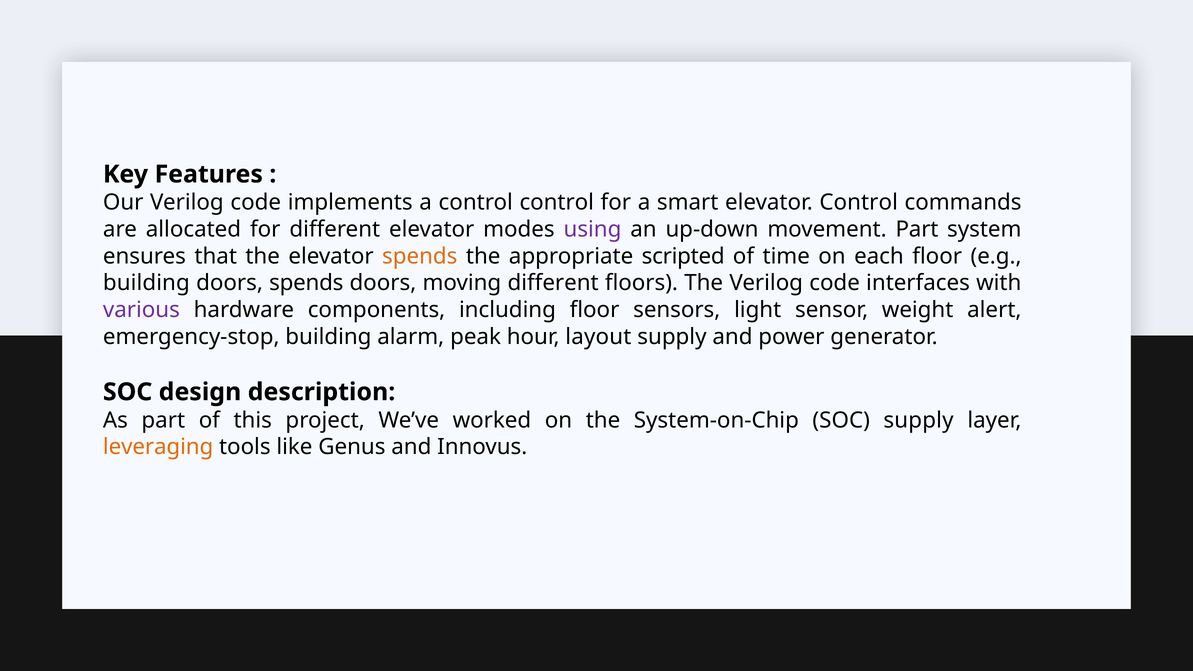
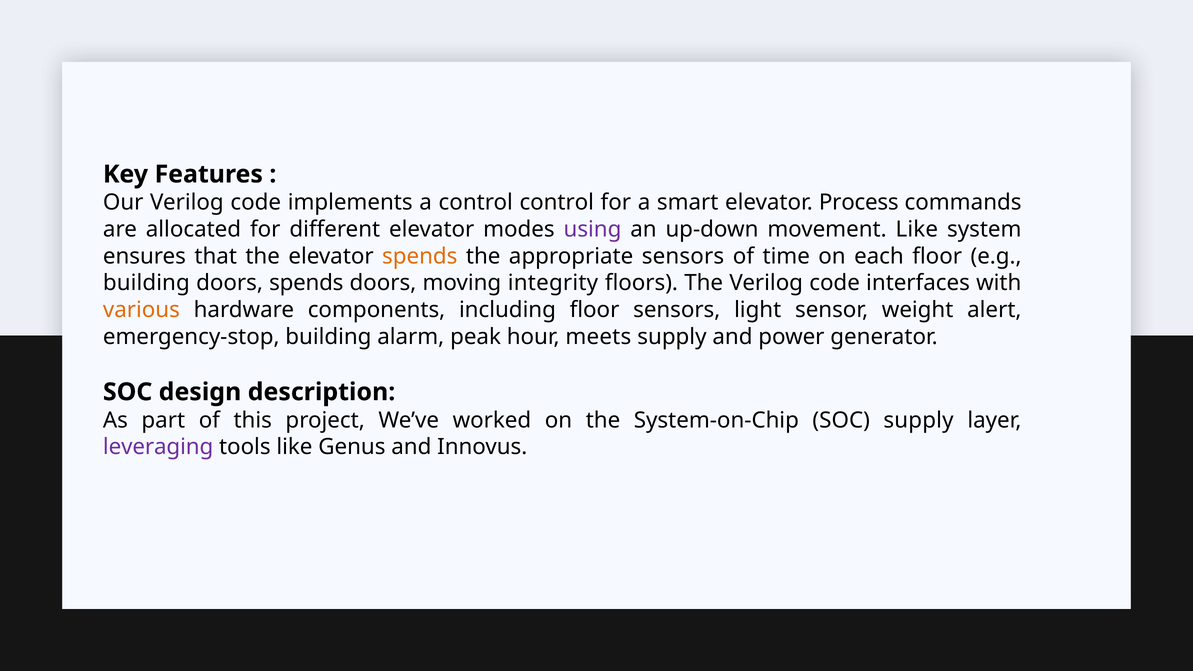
elevator Control: Control -> Process (859, 202)
movement Part: Part -> Like (917, 229)
appropriate scripted: scripted -> sensors (683, 256)
moving different: different -> integrity (553, 283)
various colour: purple -> orange (141, 310)
layout: layout -> meets (598, 337)
leveraging colour: orange -> purple (158, 447)
